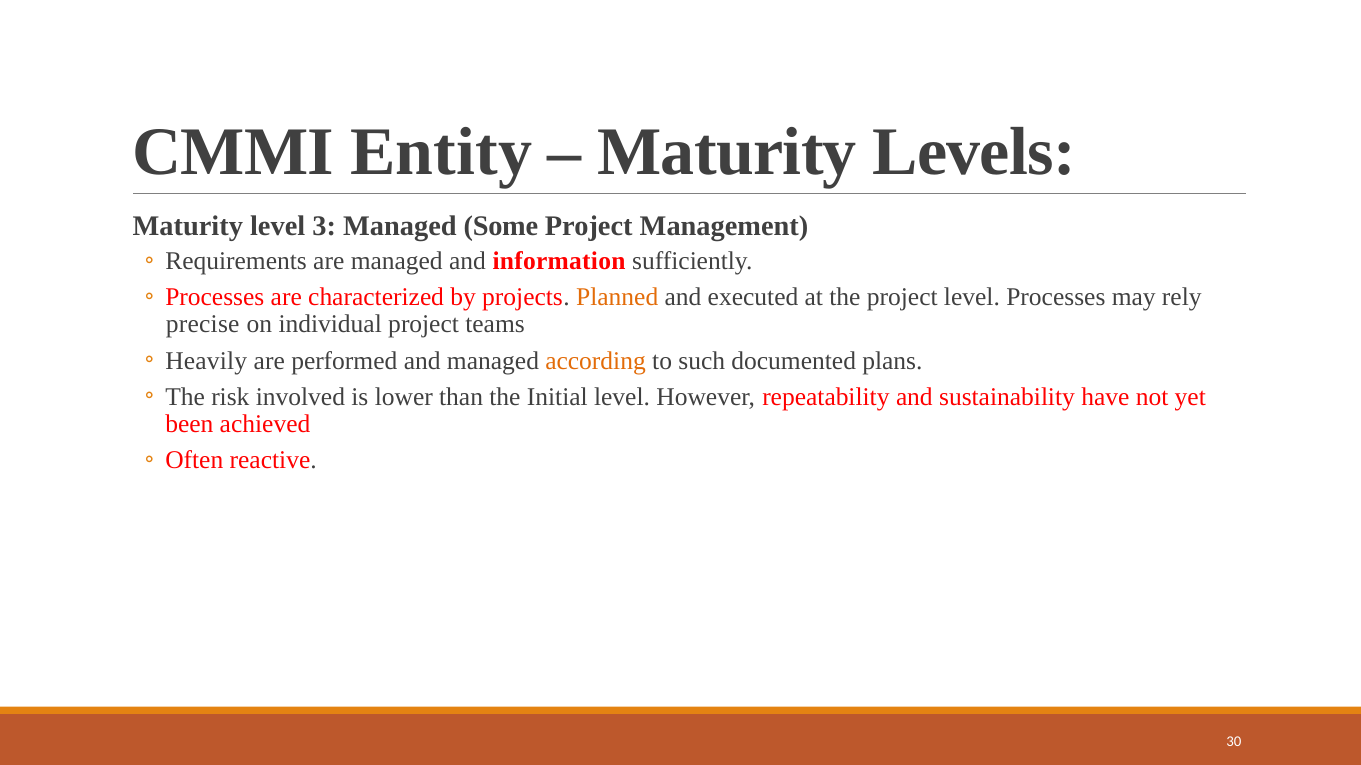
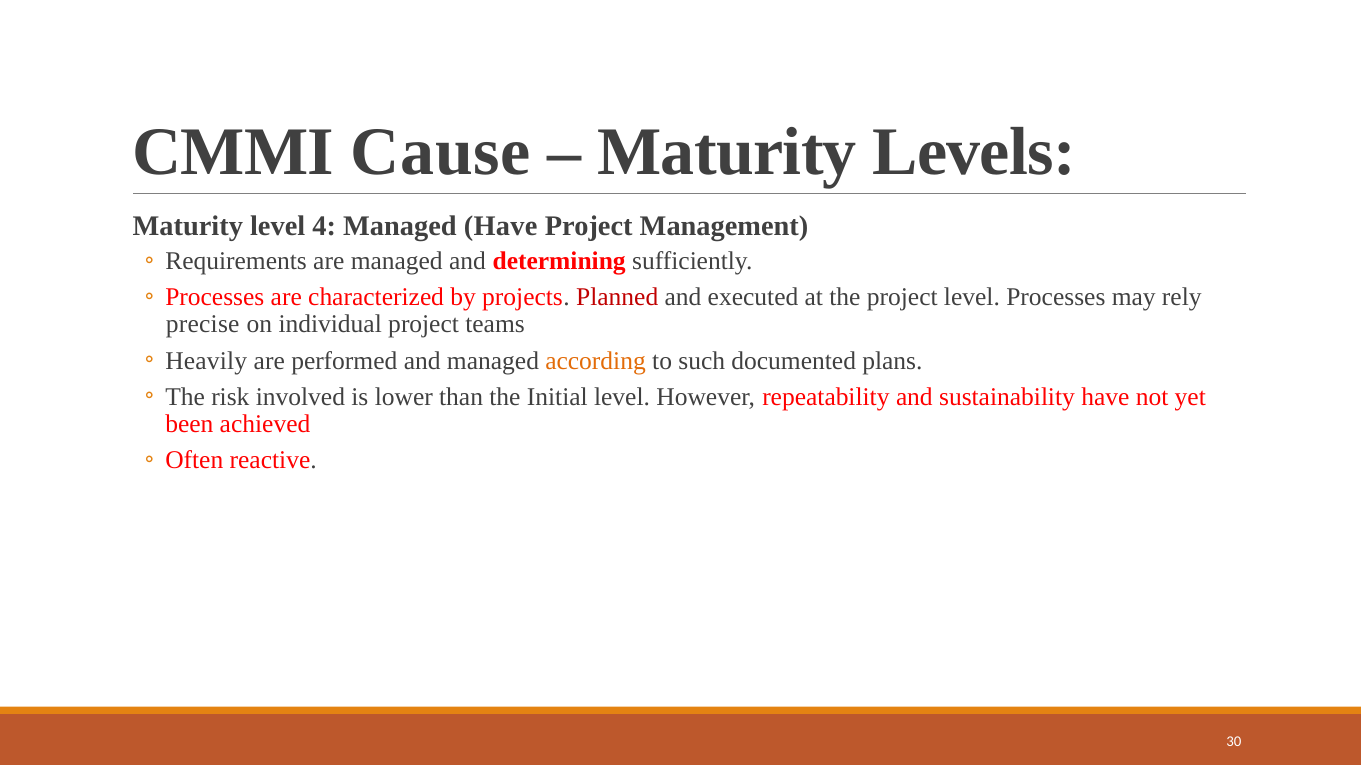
Entity: Entity -> Cause (441, 152)
3: 3 -> 4 (324, 226)
Managed Some: Some -> Have (501, 226)
information: information -> determining (559, 261)
Planned colour: orange -> red (617, 297)
